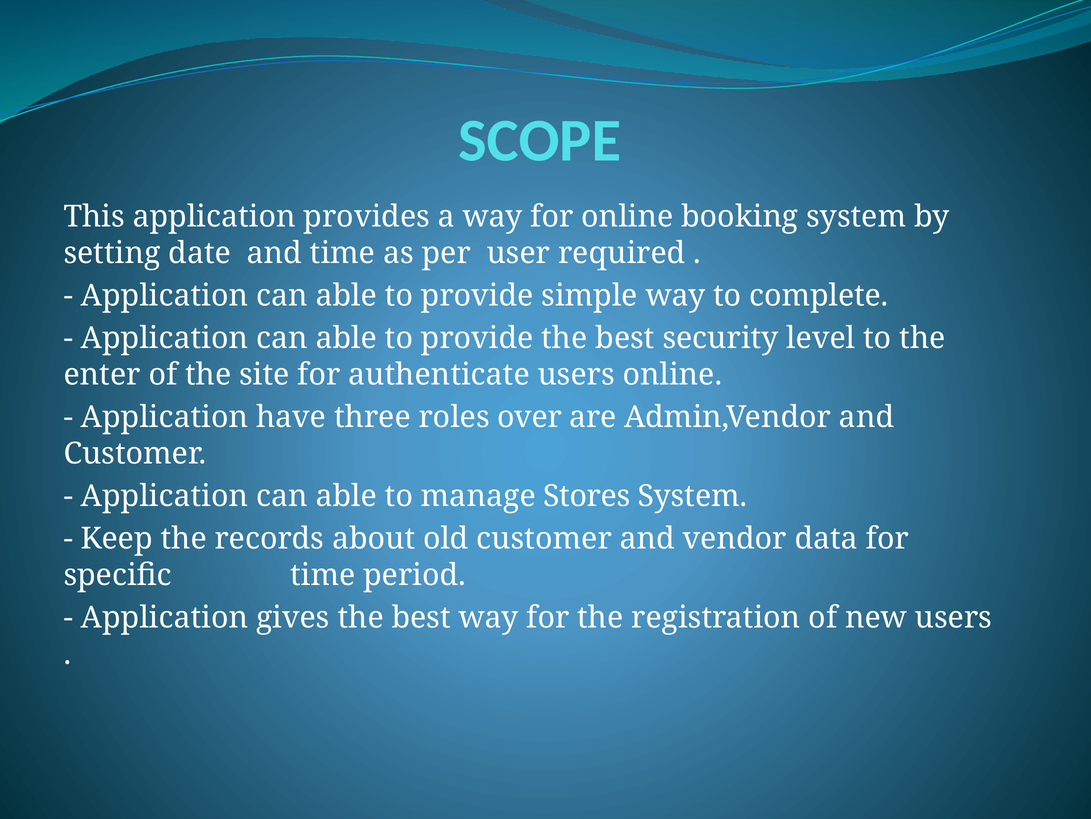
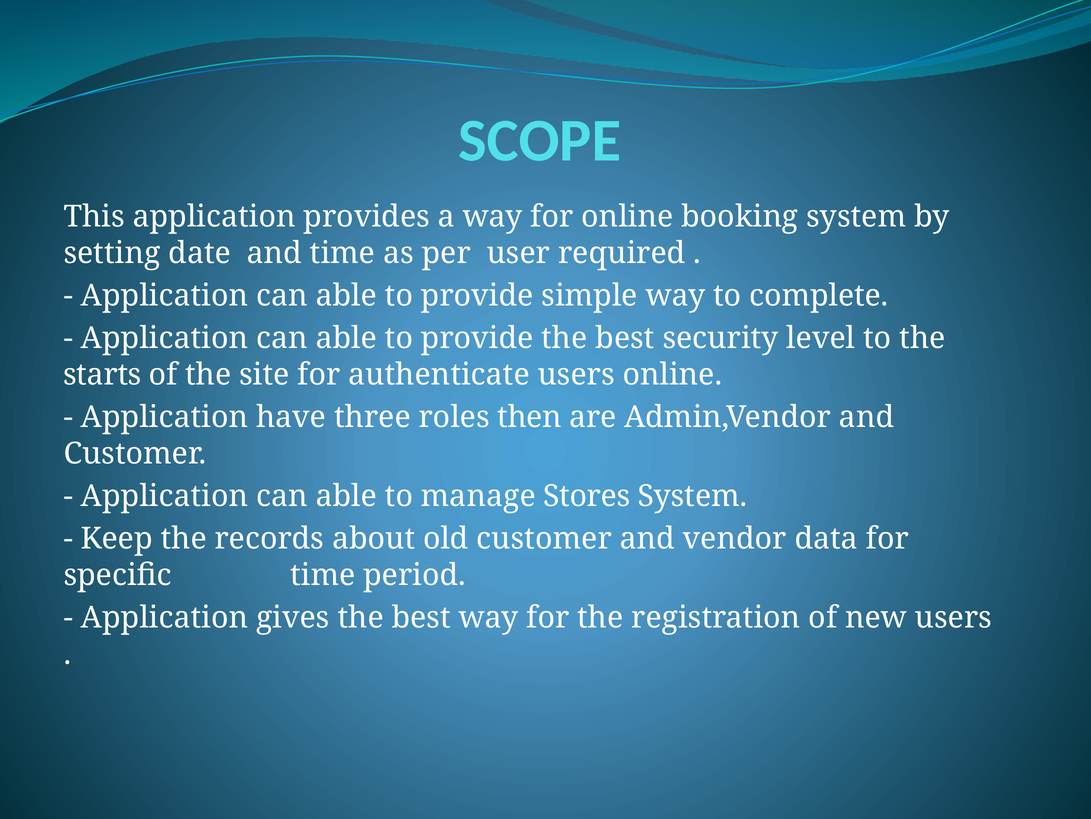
enter: enter -> starts (102, 374)
over: over -> then (530, 417)
